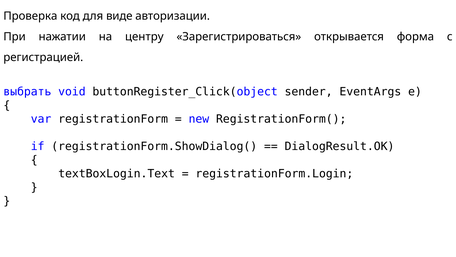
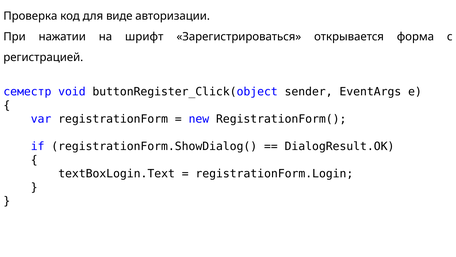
центру: центру -> шрифт (144, 37)
выбрать: выбрать -> семестр (27, 91)
